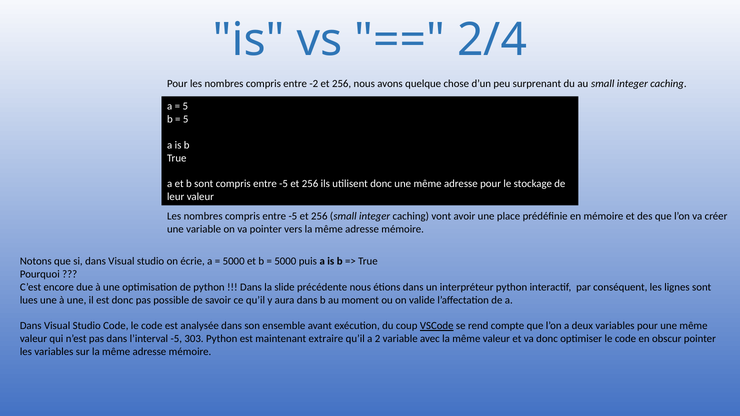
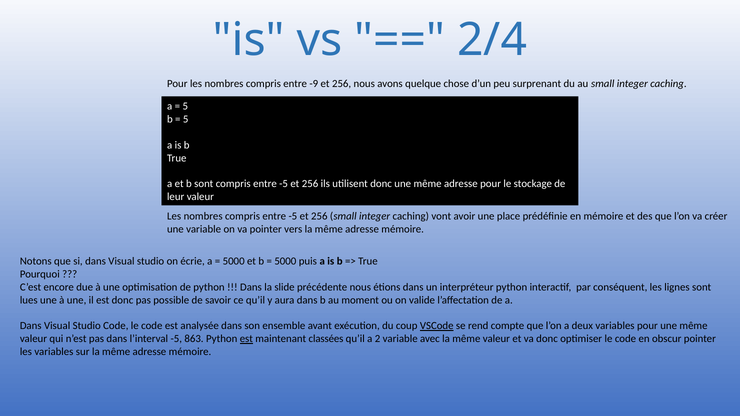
-2: -2 -> -9 (314, 84)
303: 303 -> 863 (194, 339)
est underline: none -> present (246, 339)
extraire: extraire -> classées (326, 339)
